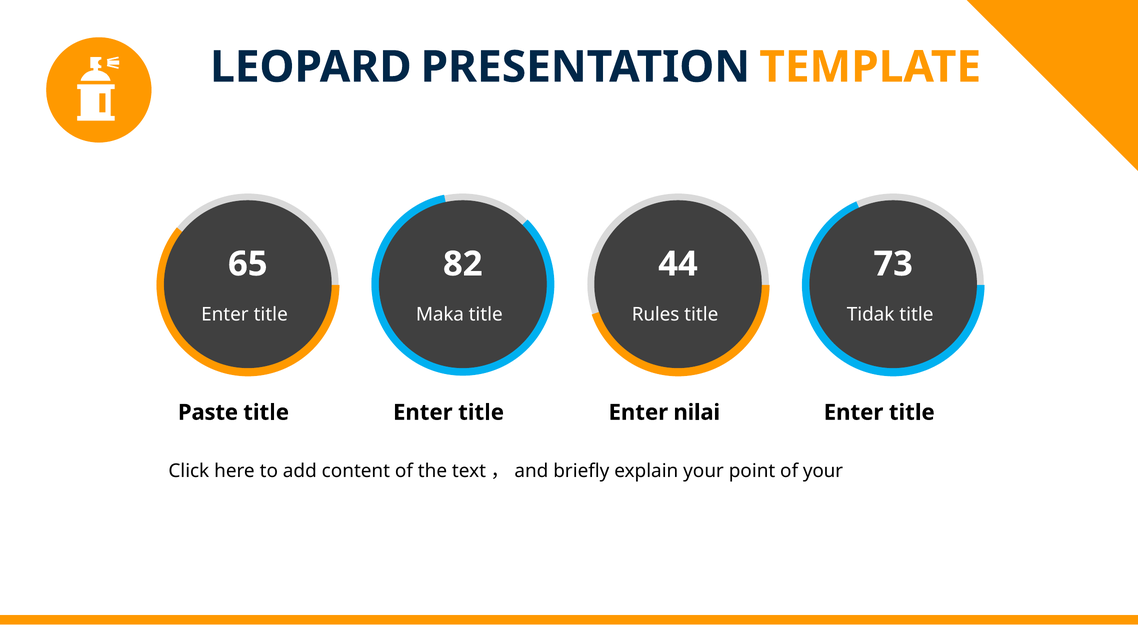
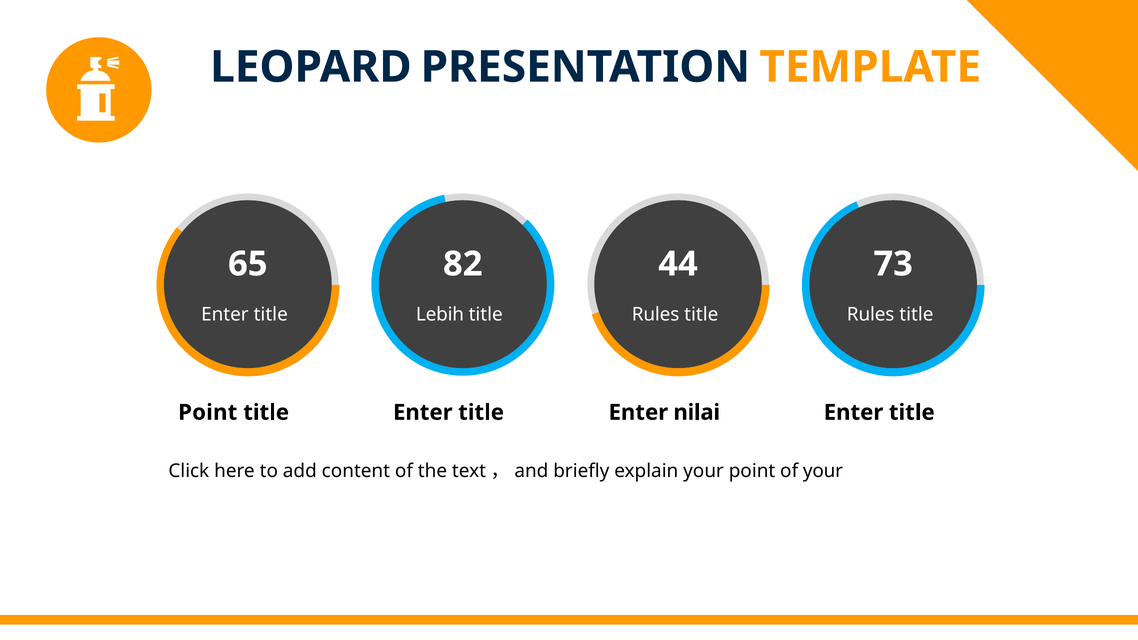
Maka: Maka -> Lebih (440, 314)
Tidak: Tidak -> Rules (871, 314)
Paste: Paste -> Point (208, 413)
